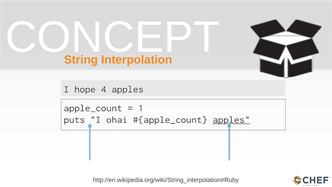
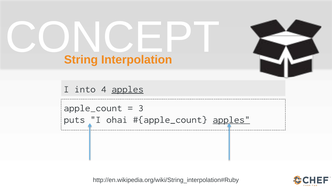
hope: hope -> into (85, 89)
apples underline: none -> present (128, 89)
1: 1 -> 3 (141, 108)
